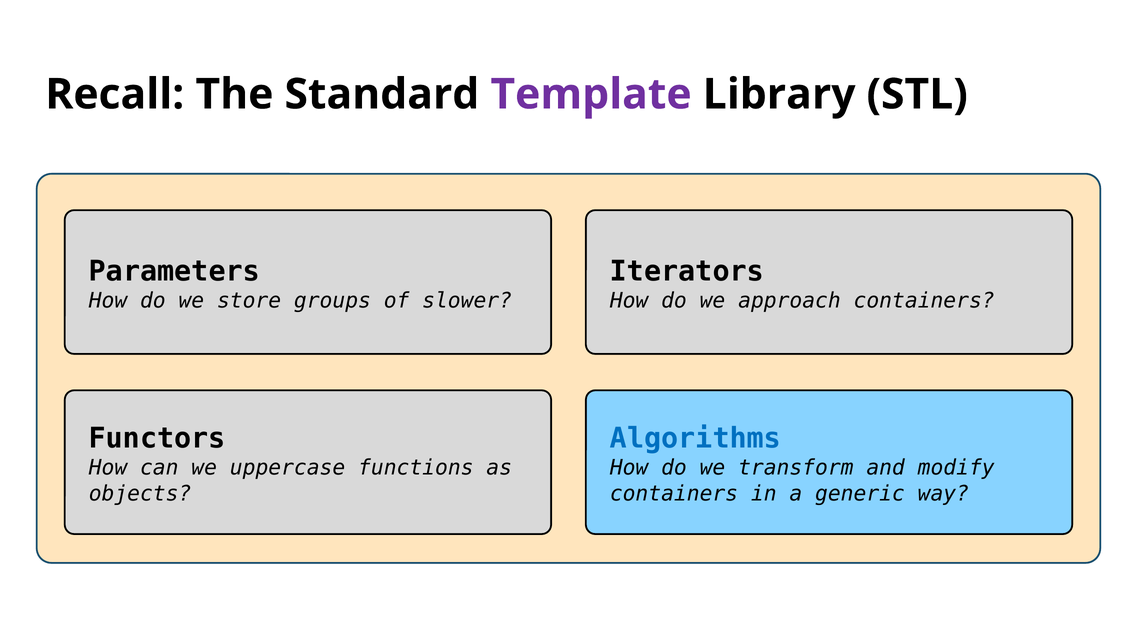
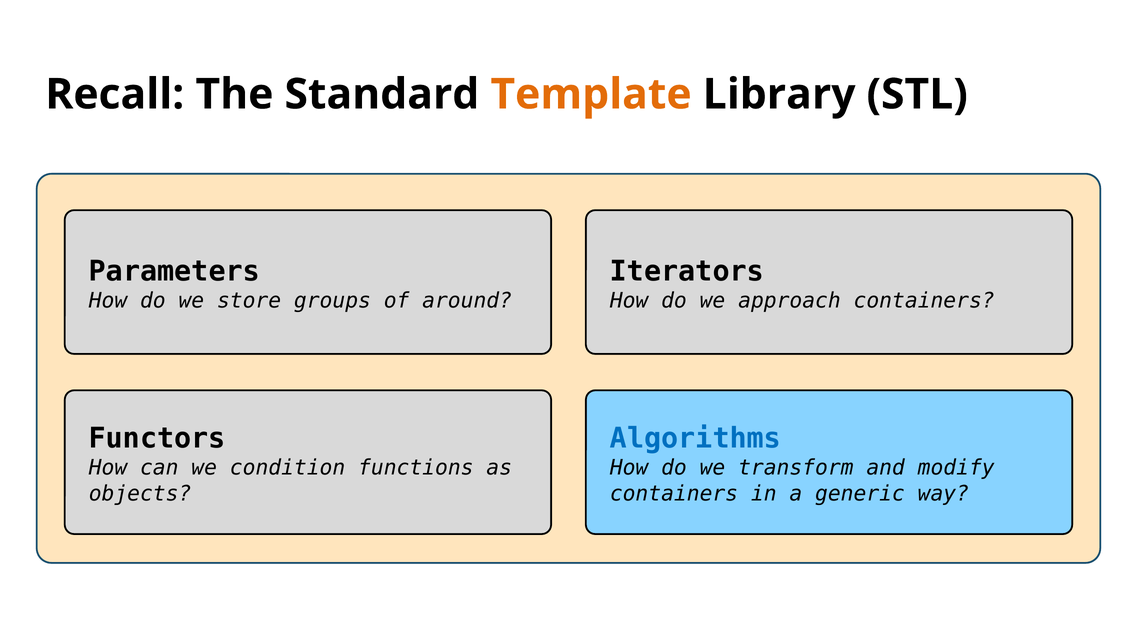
Template colour: purple -> orange (591, 94)
slower: slower -> around (467, 300)
uppercase: uppercase -> condition (288, 468)
